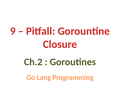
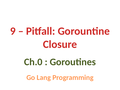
Ch.2: Ch.2 -> Ch.0 (33, 62)
